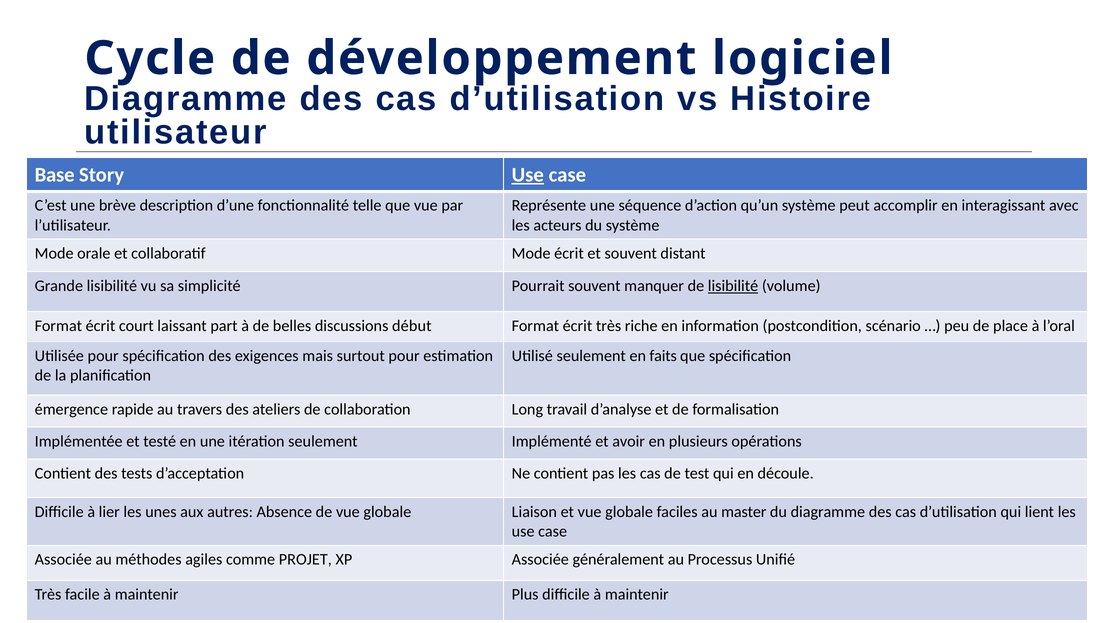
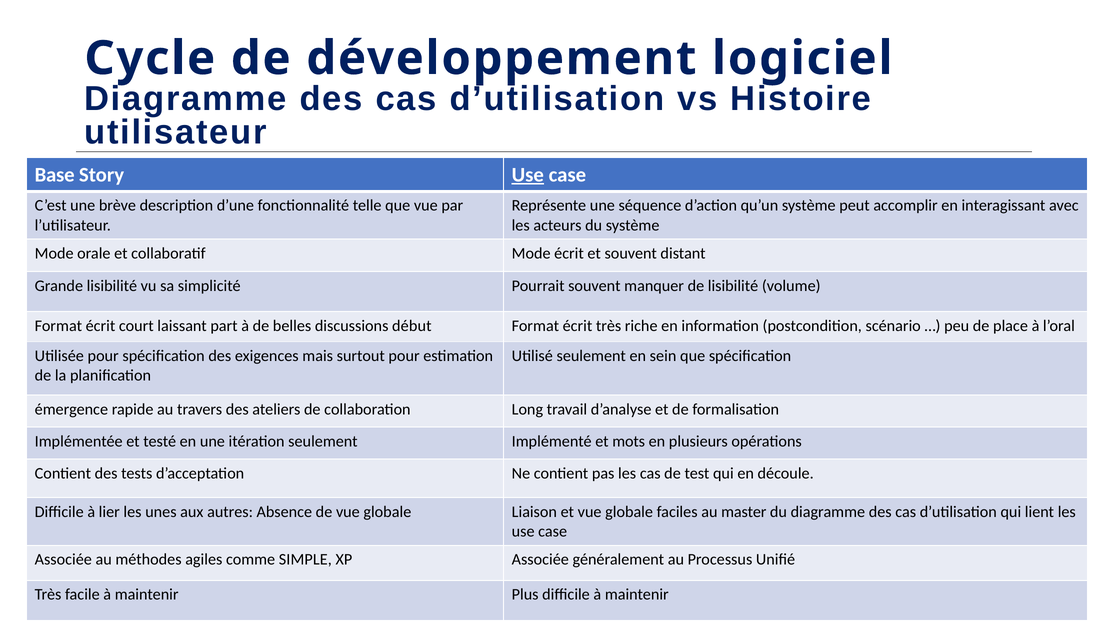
lisibilité underline: present -> none (733, 286)
faits: faits -> sein (663, 356)
avoir: avoir -> mots (629, 441)
PROJET: PROJET -> SIMPLE (305, 559)
